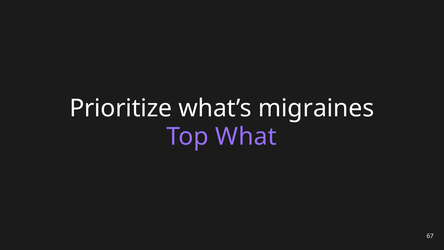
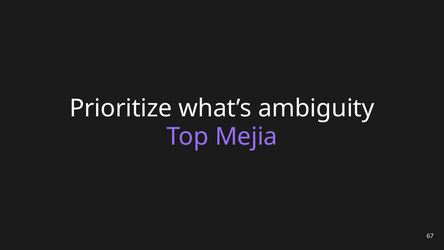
migraines: migraines -> ambiguity (316, 108)
What: What -> Mejia (246, 136)
